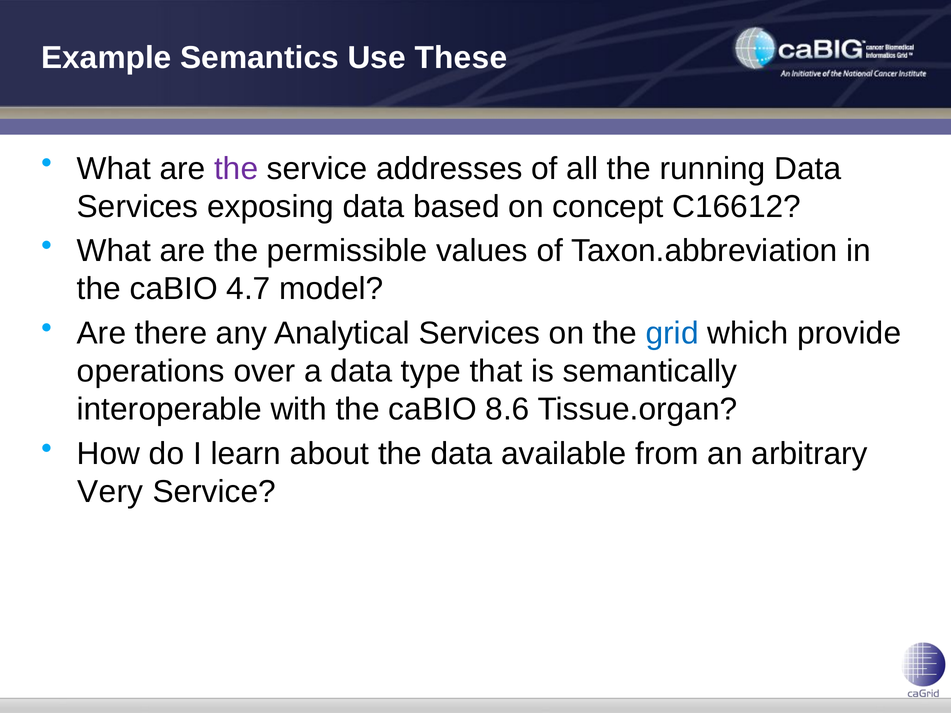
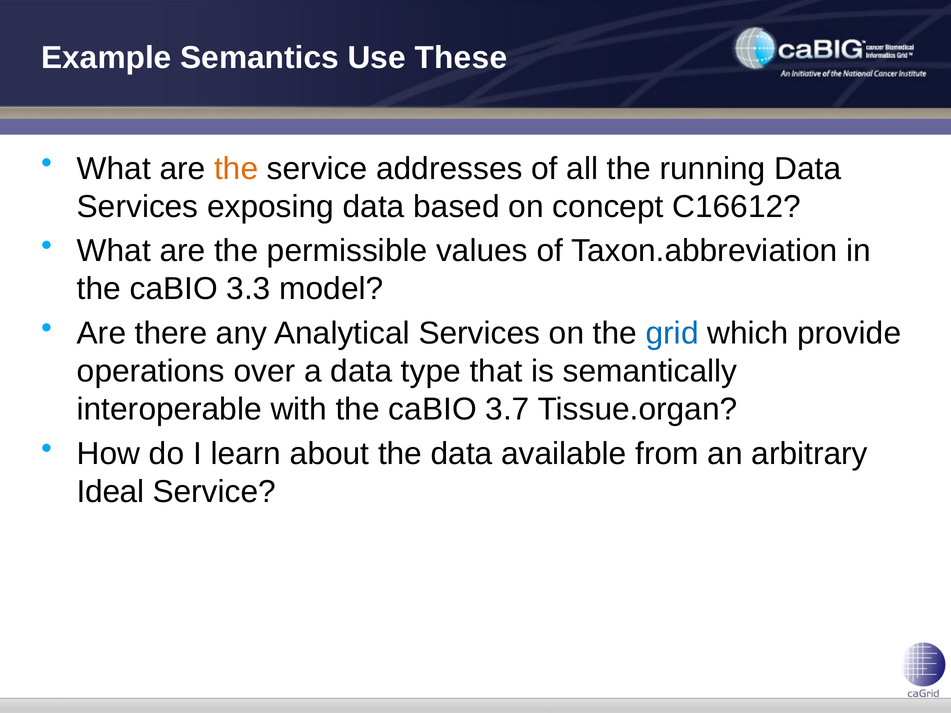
the colour: purple -> orange (236, 169)
4.7: 4.7 -> 3.3 (249, 289)
8.6: 8.6 -> 3.7 (507, 410)
Very: Very -> Ideal (111, 492)
